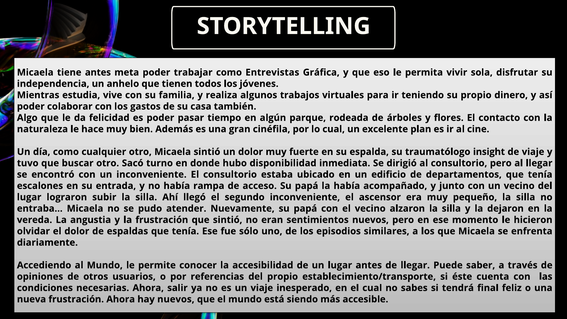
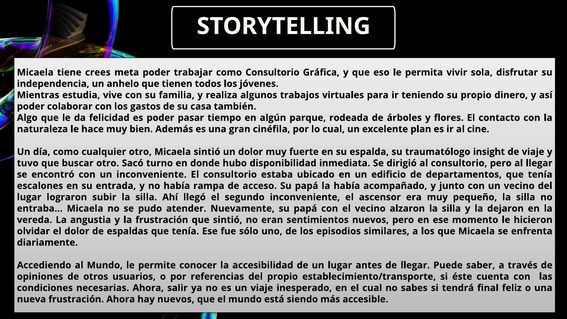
tiene antes: antes -> crees (98, 72)
como Entrevistas: Entrevistas -> Consultorio (272, 72)
